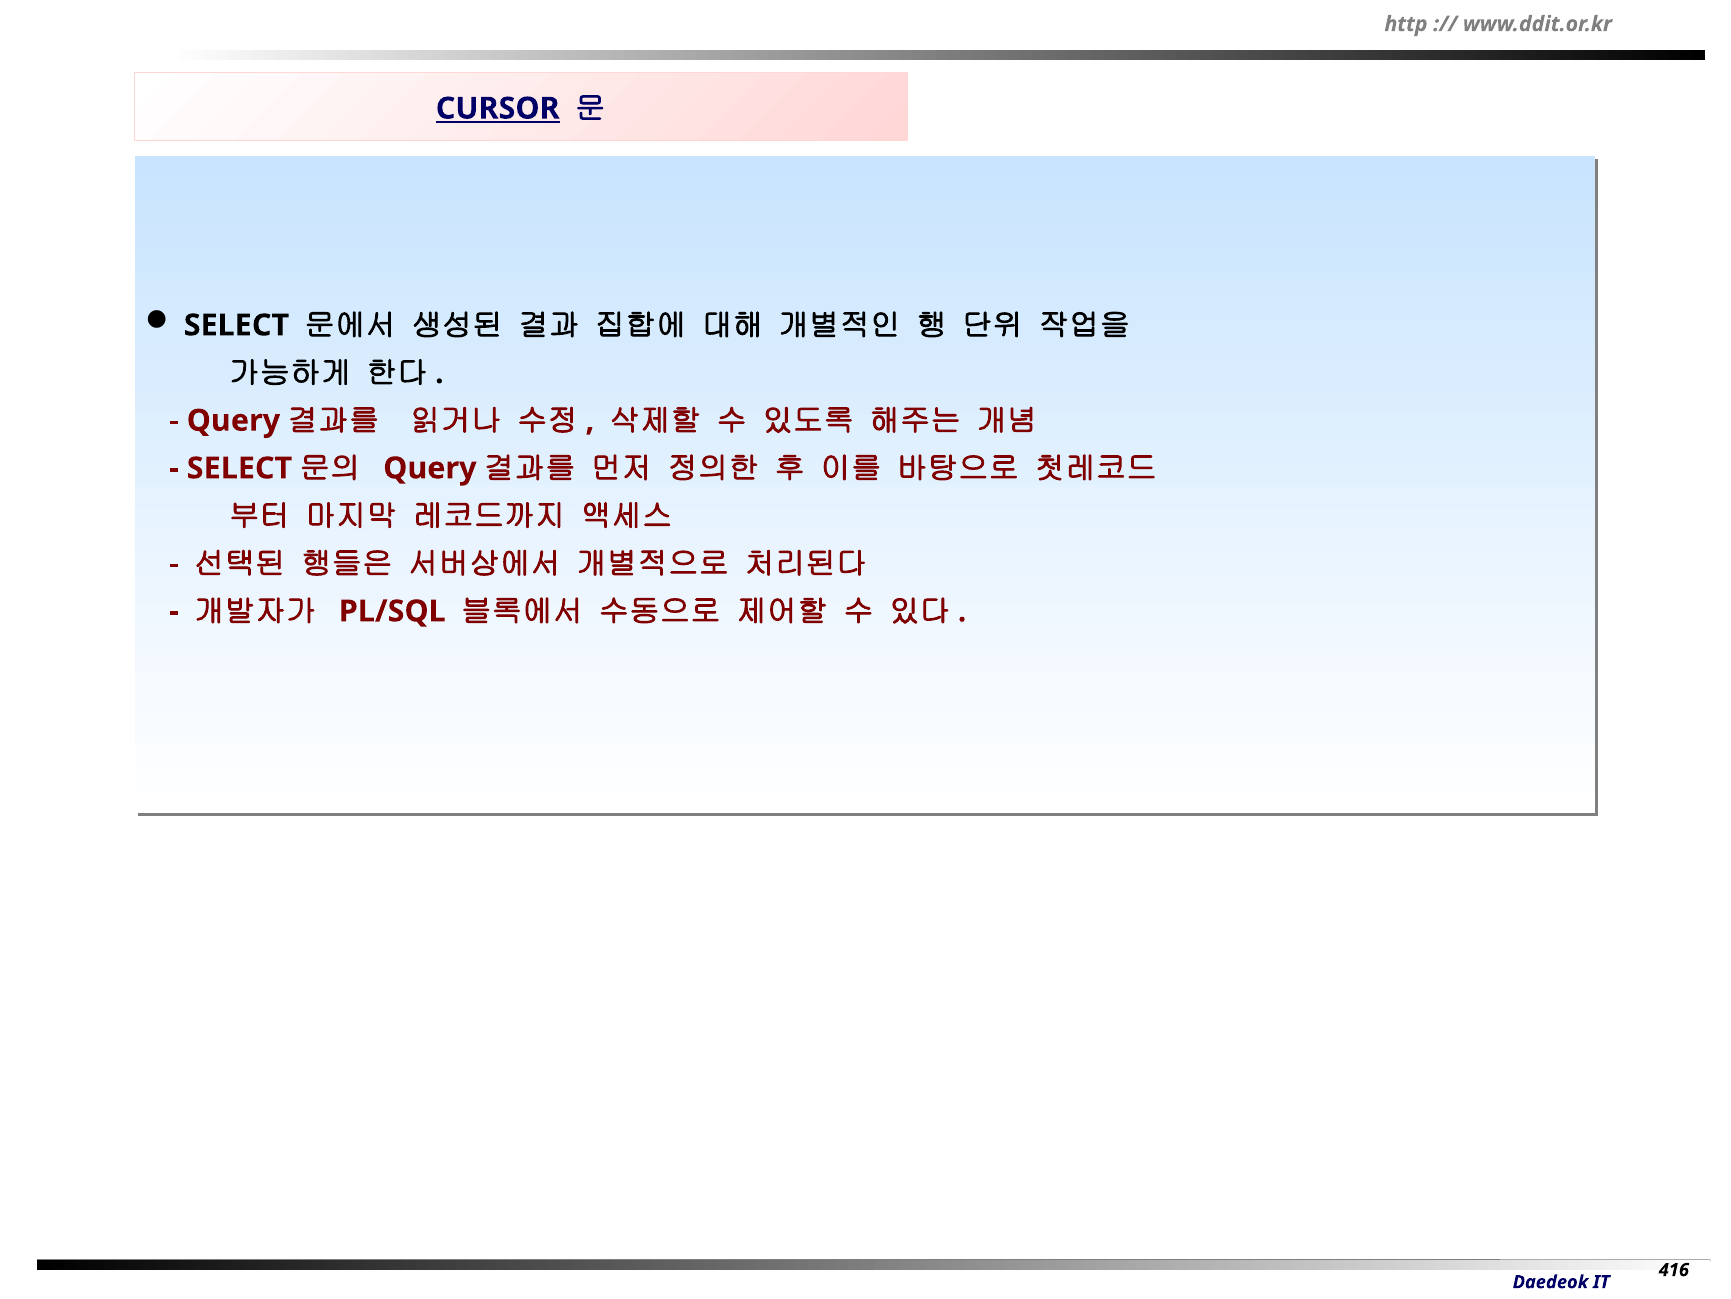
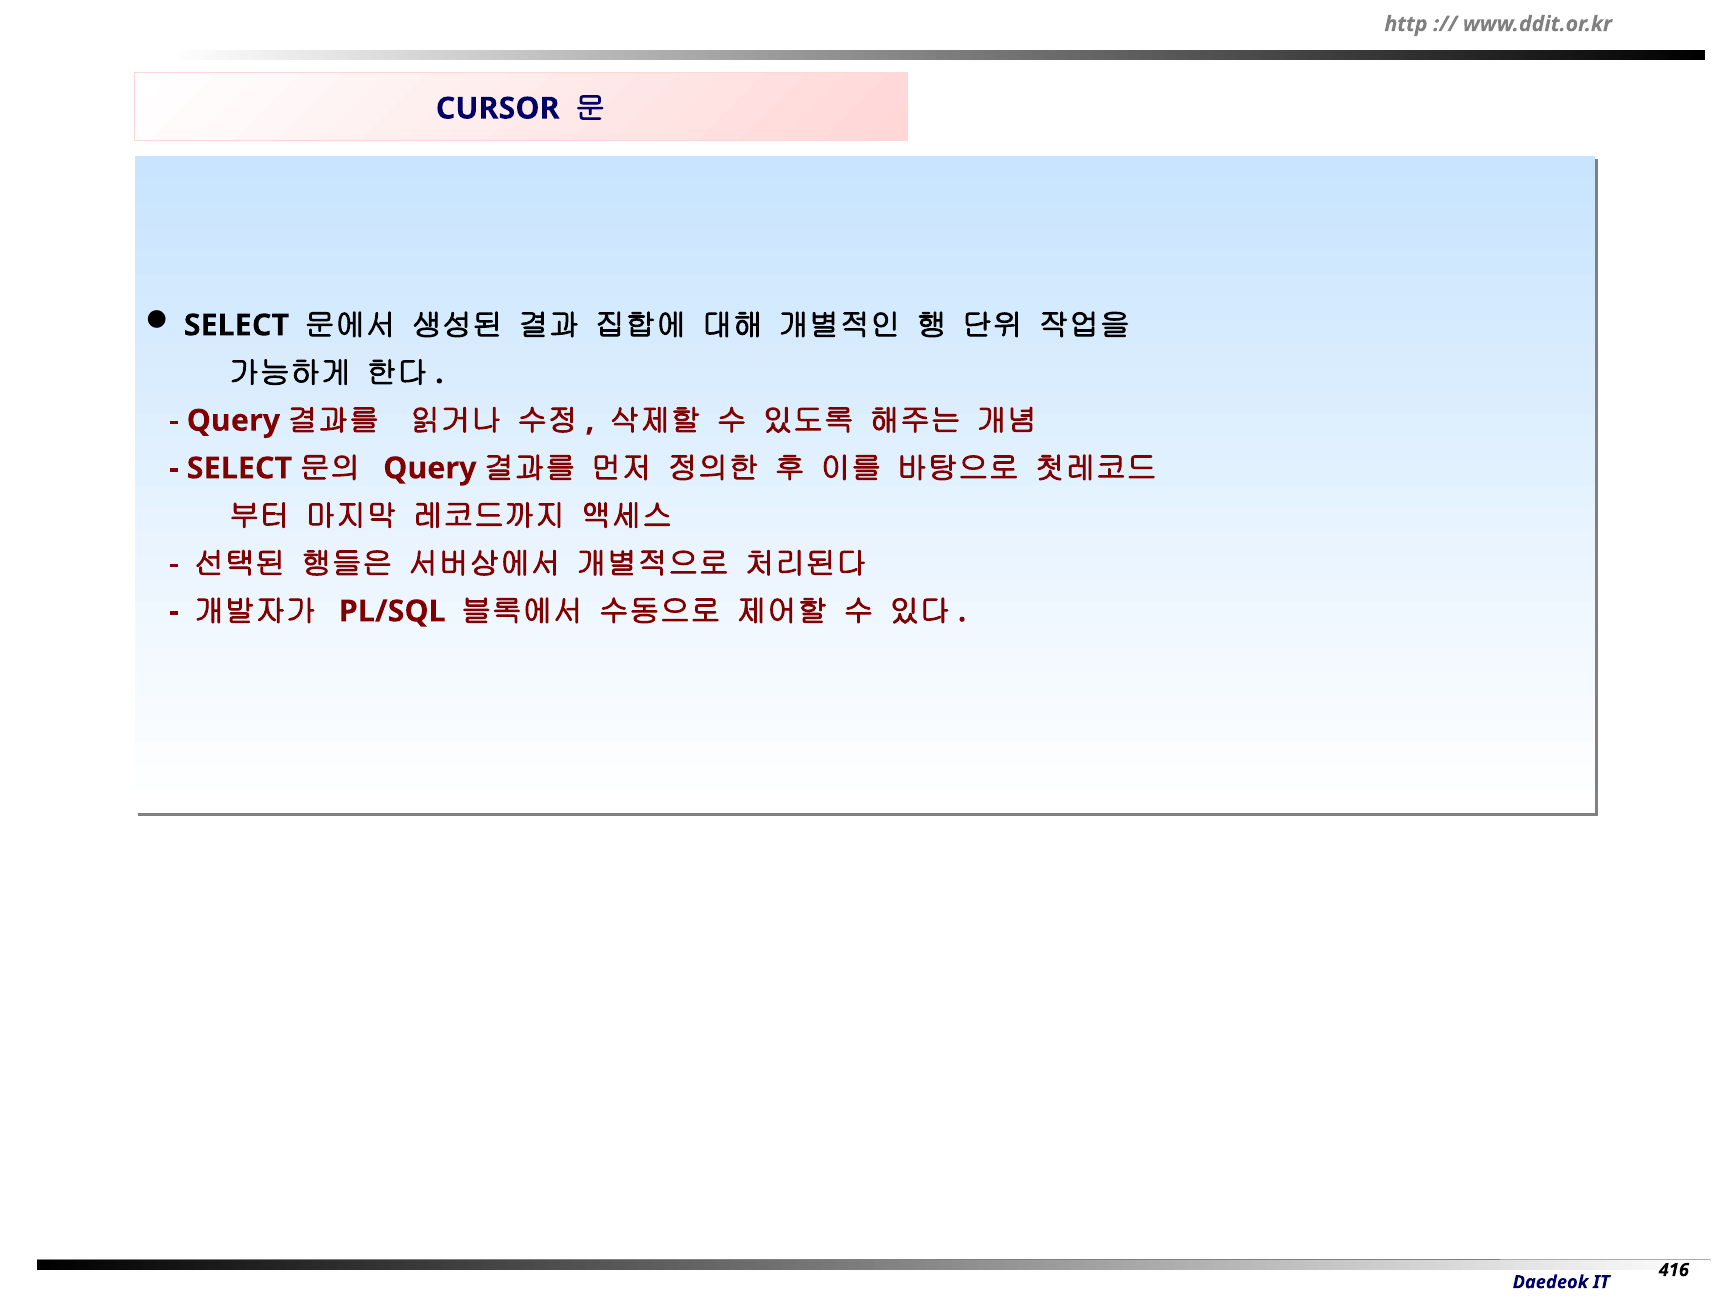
CURSOR underline: present -> none (498, 108)
